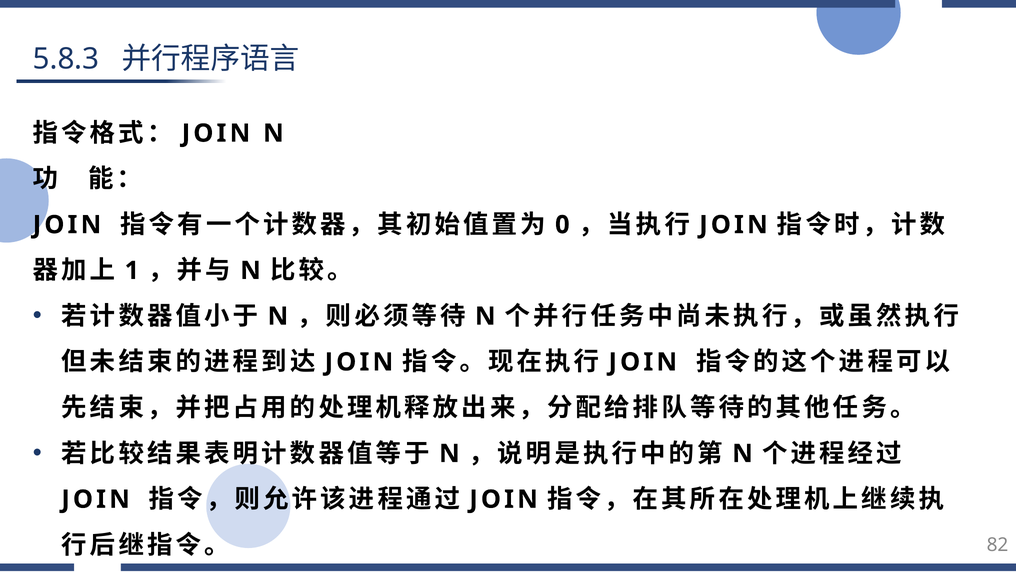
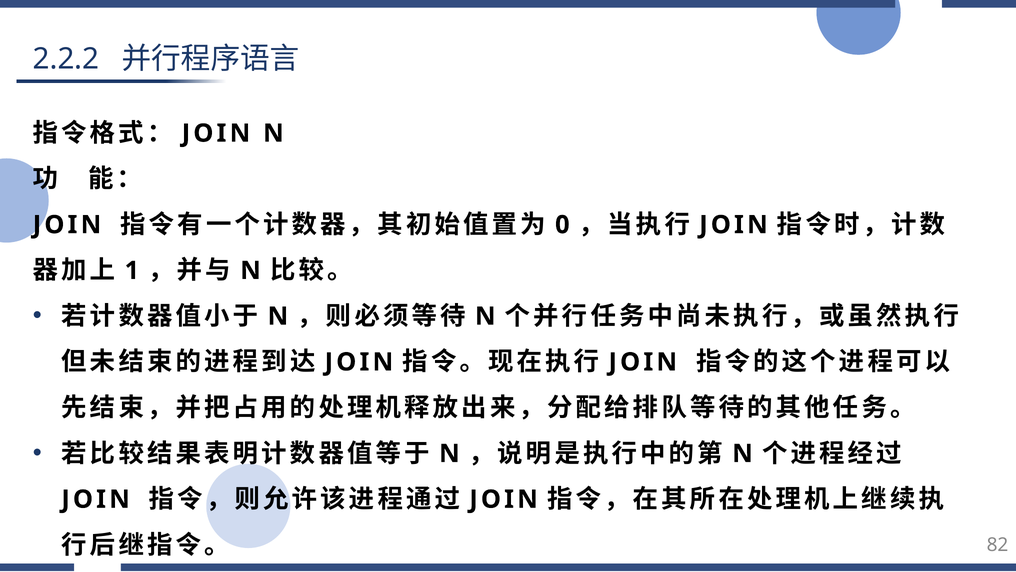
5.8.3: 5.8.3 -> 2.2.2 (66, 59)
